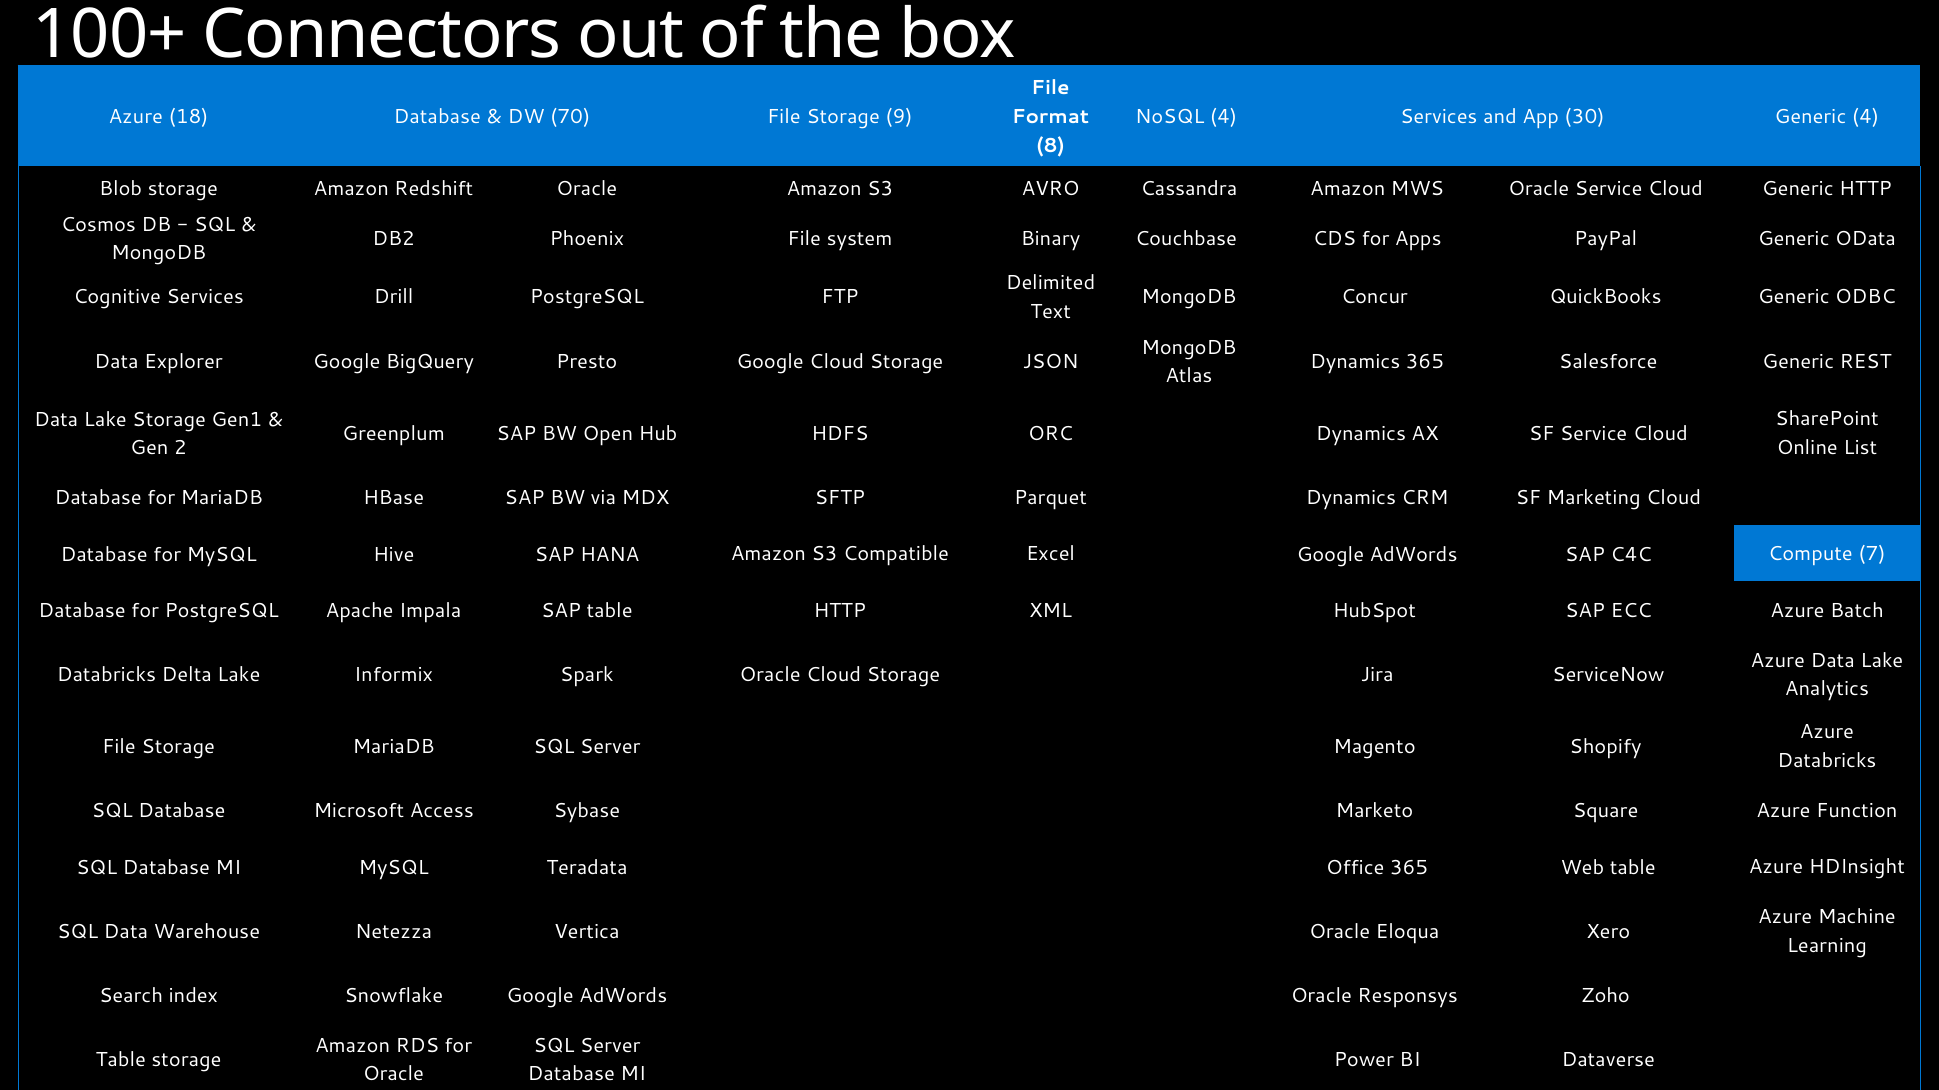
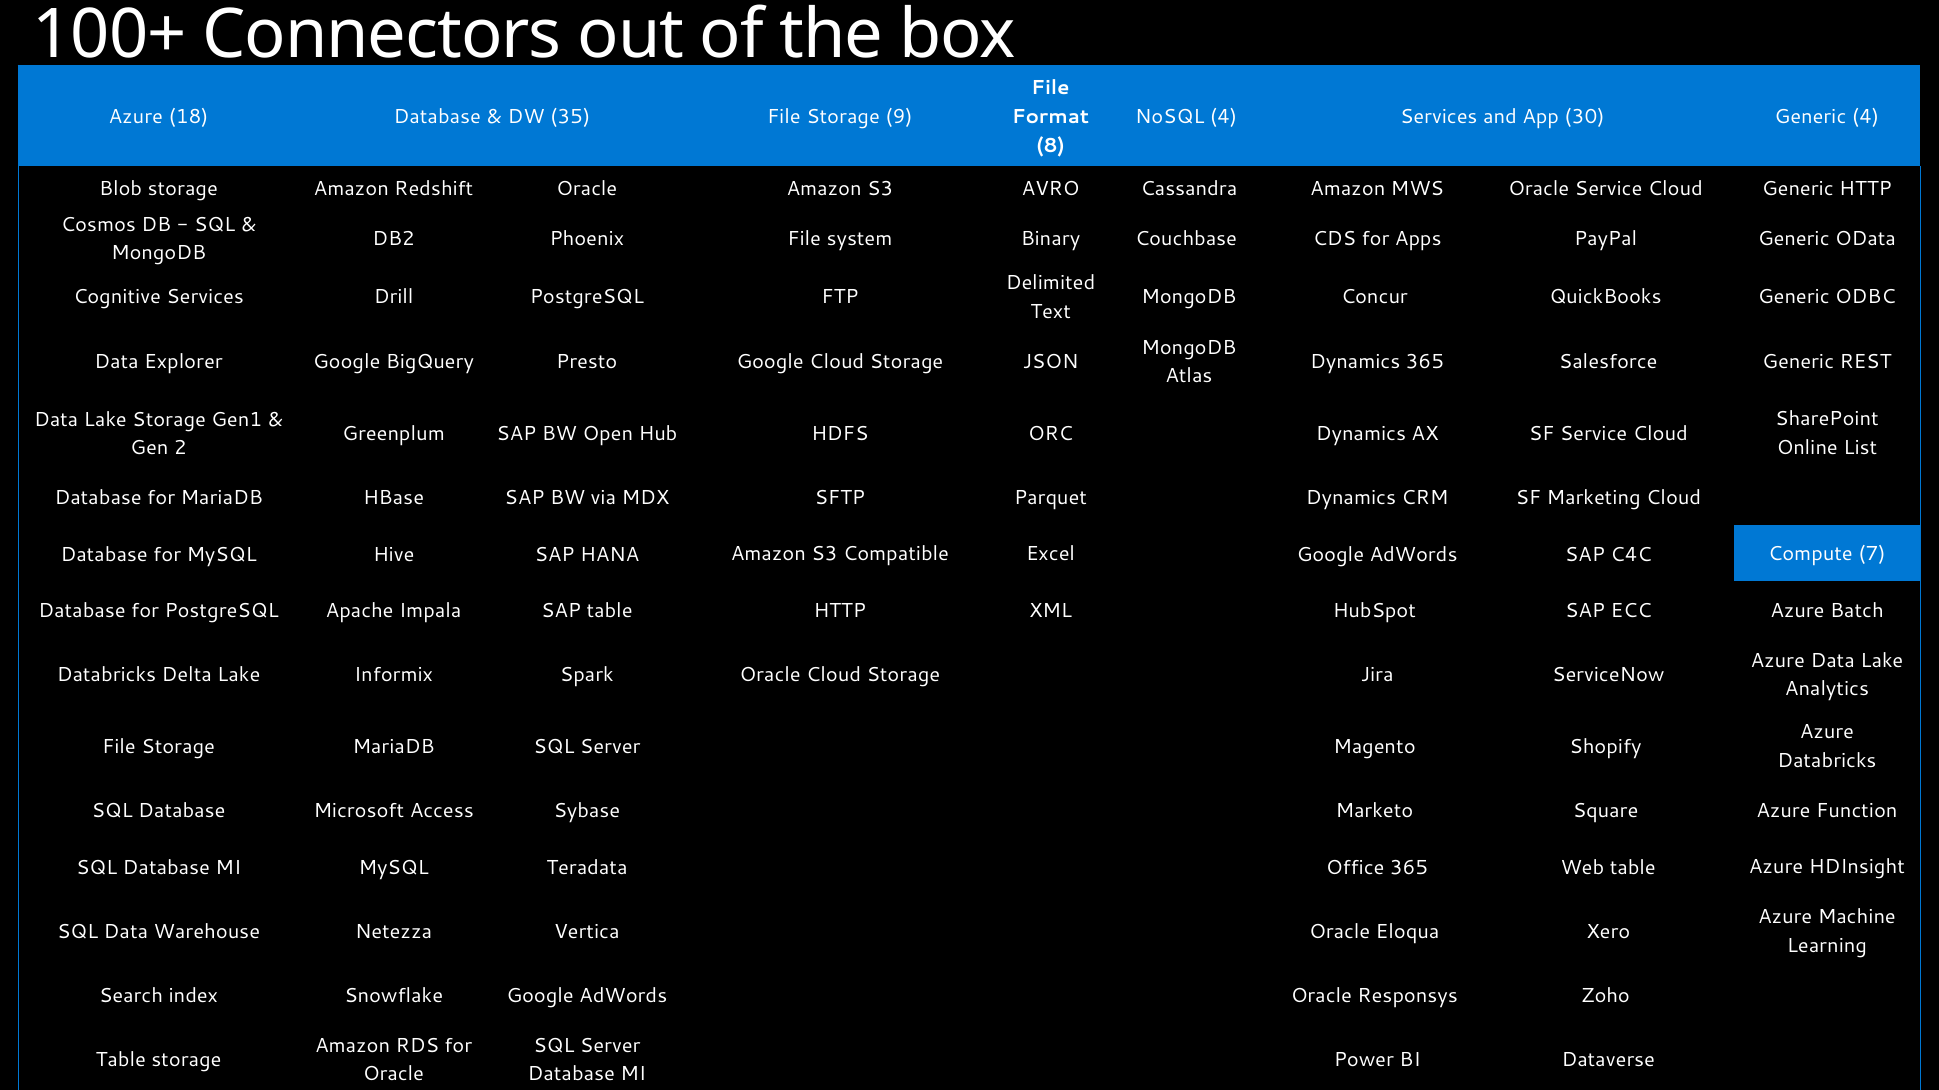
70: 70 -> 35 (570, 117)
